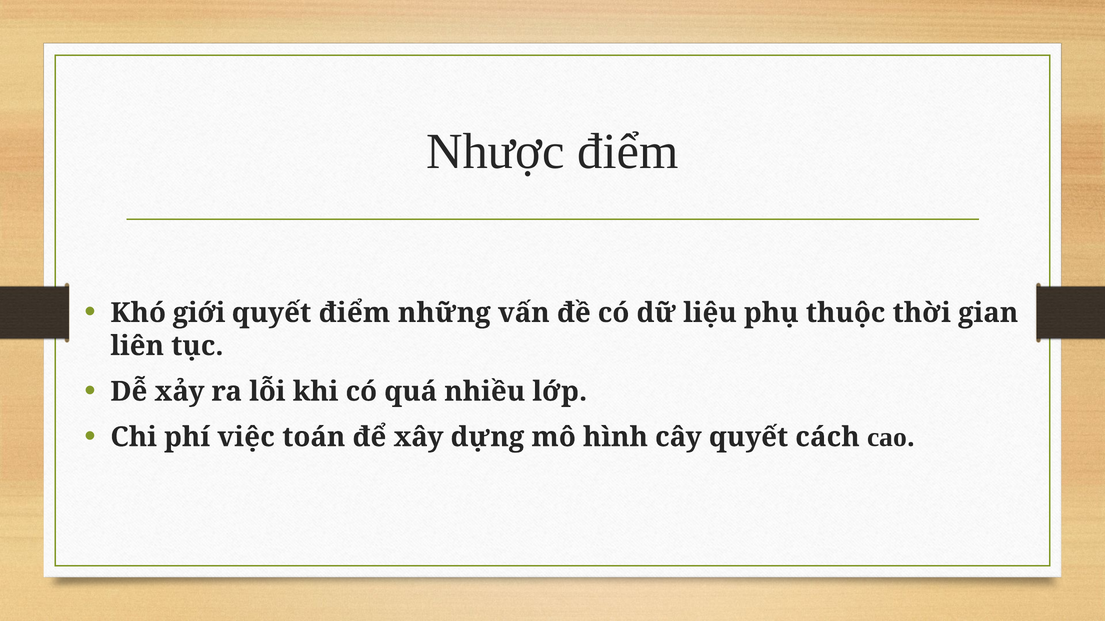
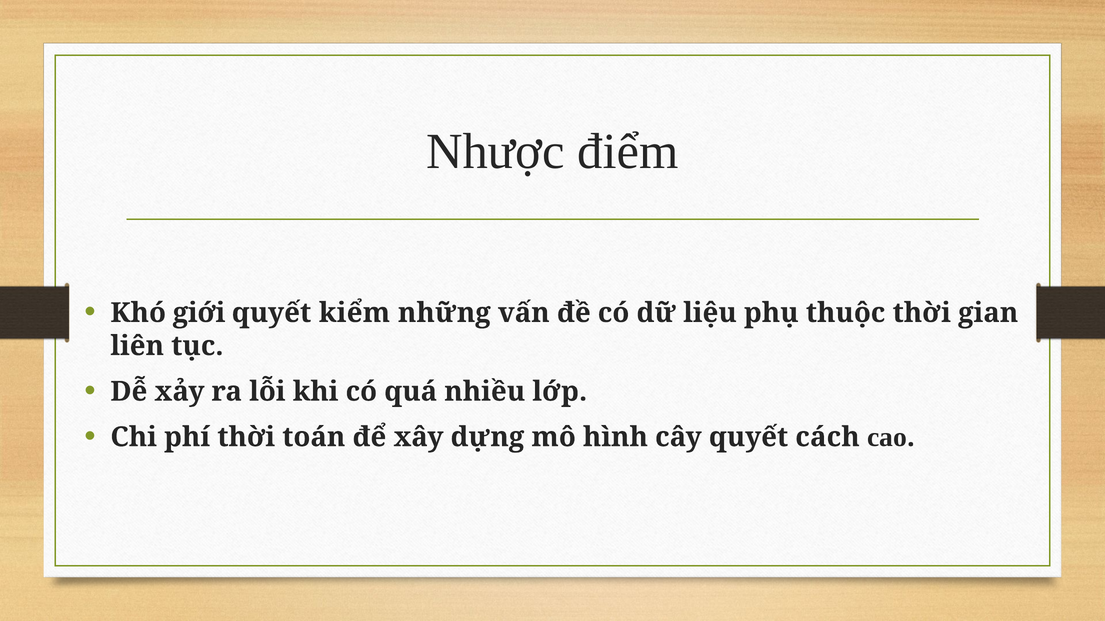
quyết điểm: điểm -> kiểm (354, 313)
phí việc: việc -> thời (246, 437)
